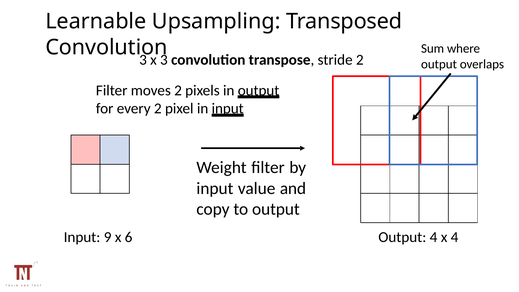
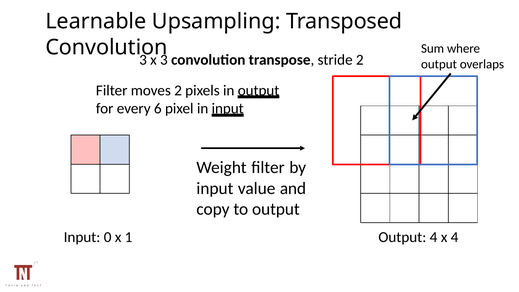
every 2: 2 -> 6 (158, 109)
9: 9 -> 0 (108, 237)
6: 6 -> 1 (129, 237)
